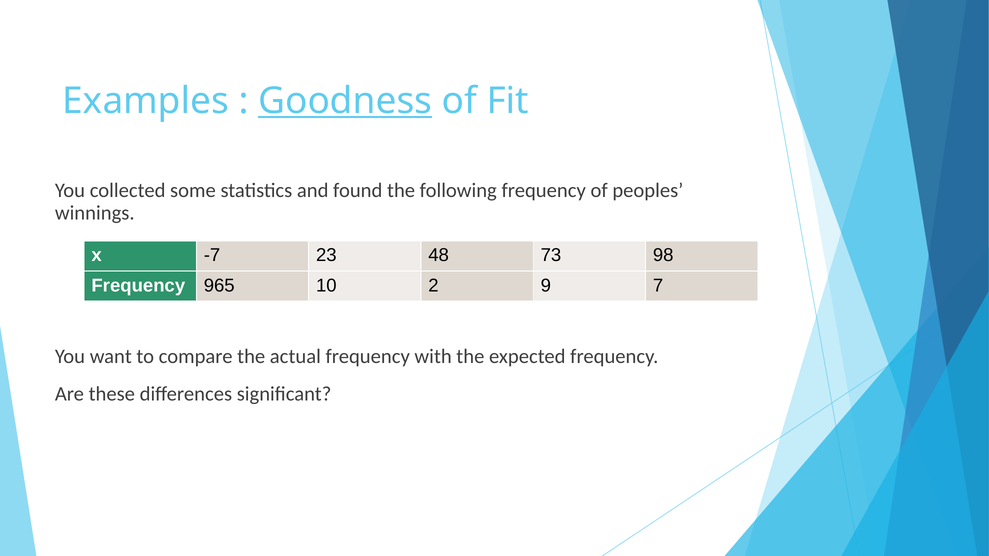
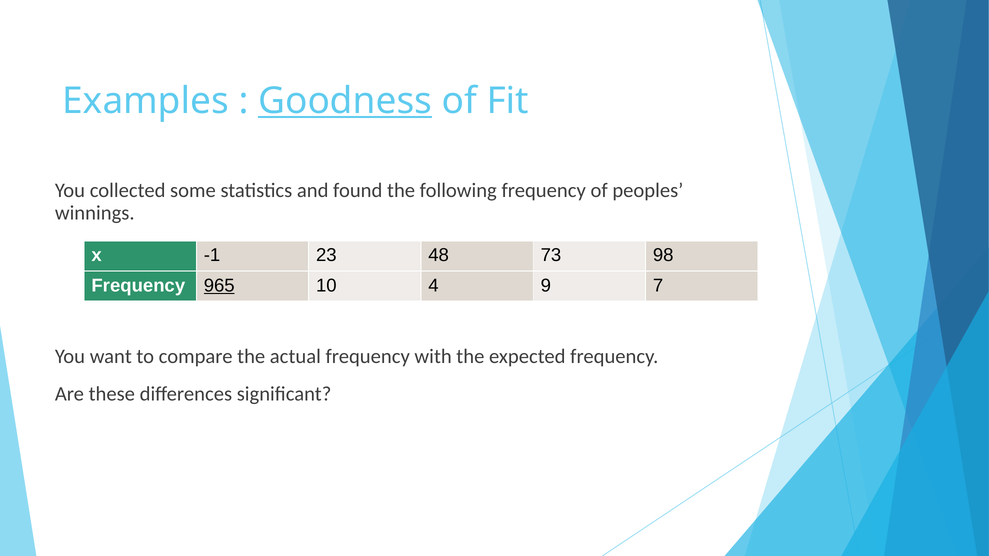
-7: -7 -> -1 (212, 255)
965 underline: none -> present (219, 286)
2: 2 -> 4 (433, 286)
